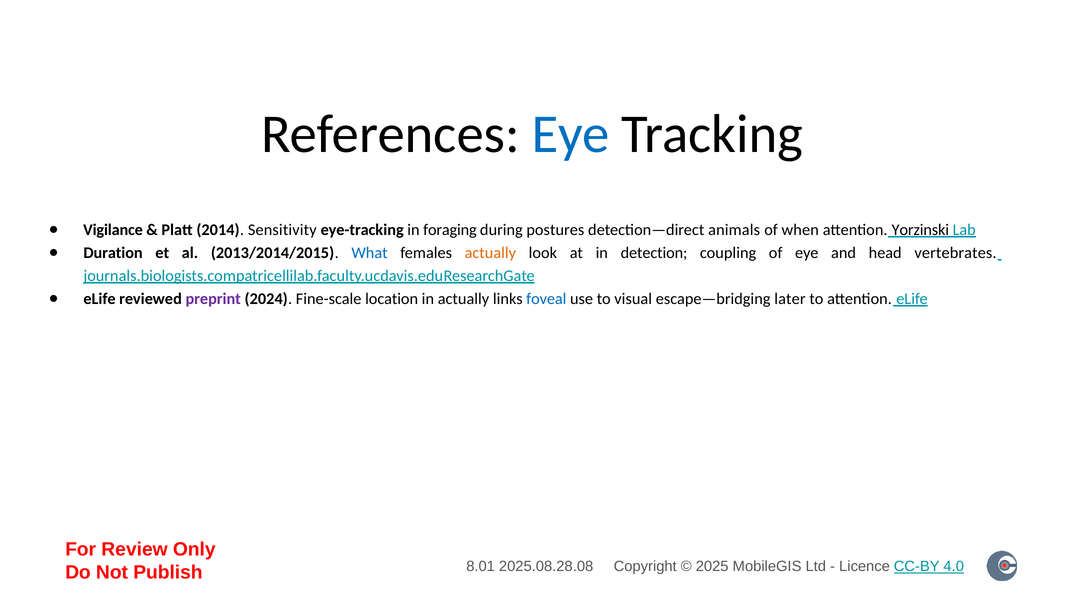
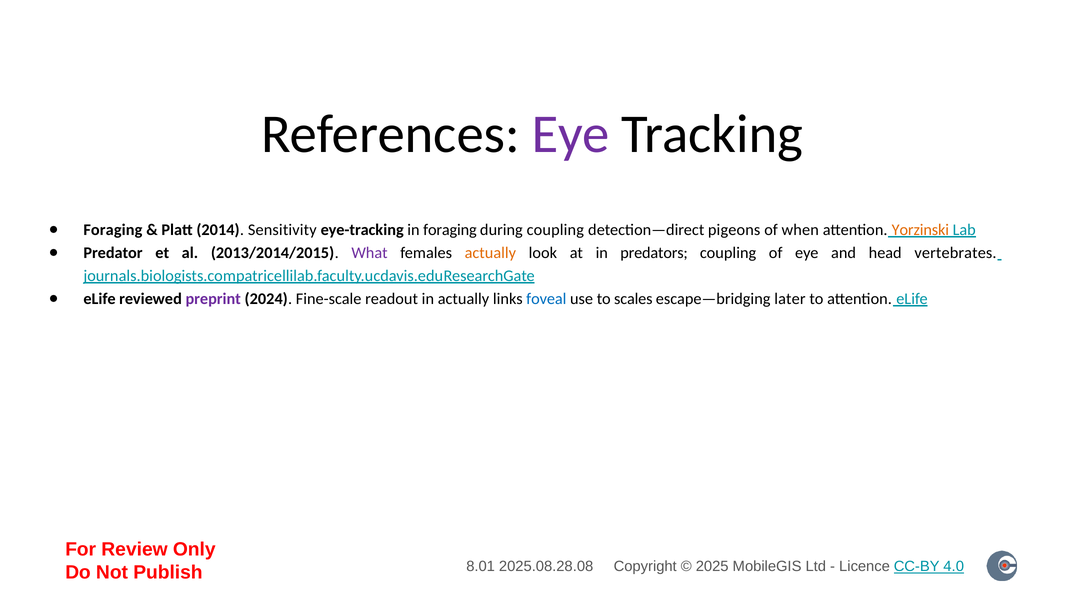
Eye colour: blue -> purple (571, 134)
Vigilance: Vigilance -> Foraging (113, 230)
during postures: postures -> coupling (555, 230)
animals: animals -> pigeons (734, 230)
Yorzinski colour: black -> orange (920, 230)
Duration: Duration -> Predator (113, 253)
What colour: blue -> purple (370, 253)
detection: detection -> predators (654, 253)
location: location -> readout (392, 299)
visual: visual -> scales (633, 299)
